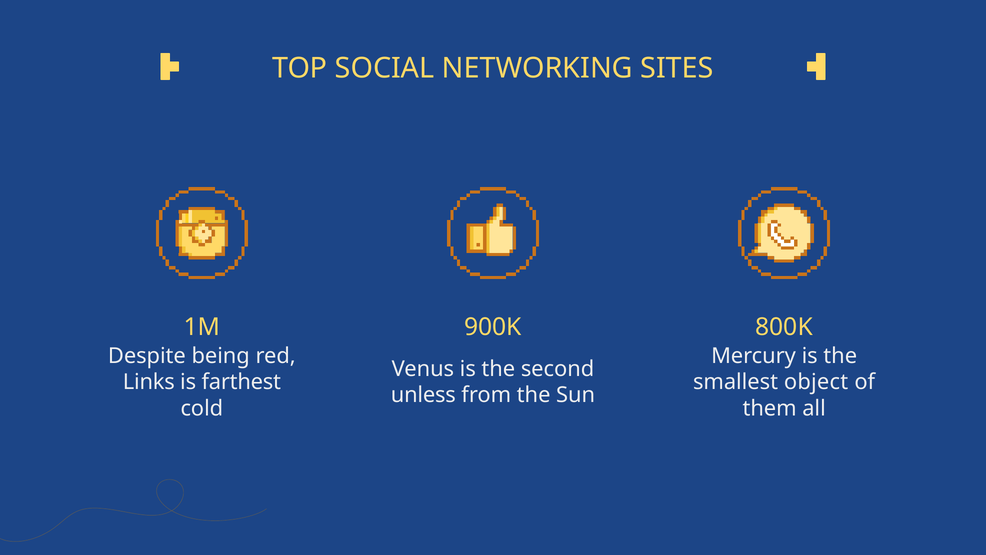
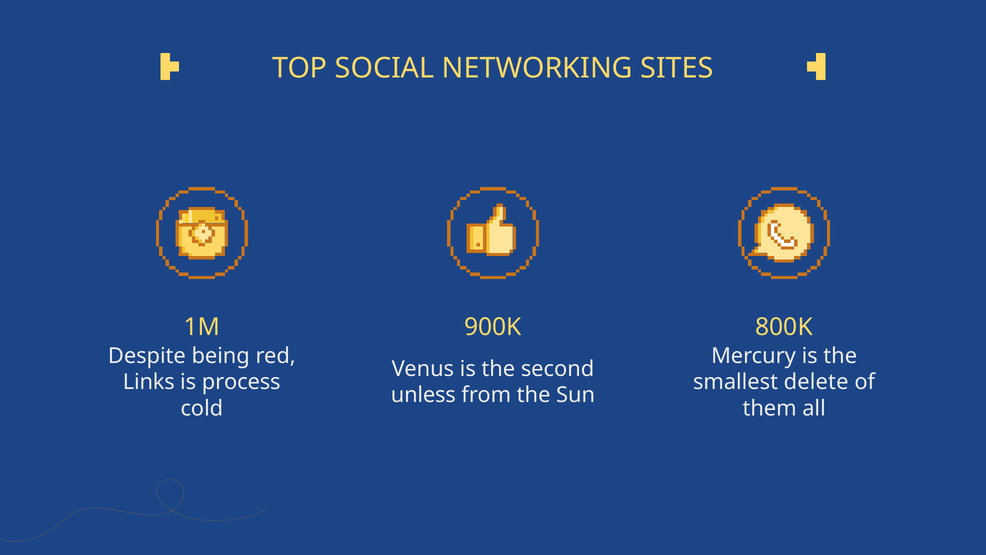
farthest: farthest -> process (241, 382)
object: object -> delete (816, 382)
